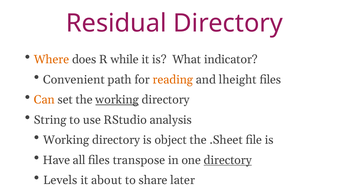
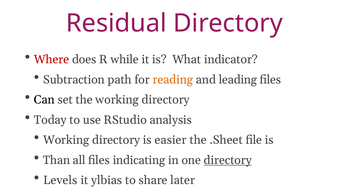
Where colour: orange -> red (52, 60)
Convenient: Convenient -> Subtraction (74, 80)
lheight: lheight -> leading (238, 80)
Can colour: orange -> black (44, 100)
working underline: present -> none (117, 100)
String: String -> Today (50, 120)
object: object -> easier (171, 140)
Have: Have -> Than (57, 160)
transpose: transpose -> indicating (139, 160)
about: about -> ylbias (107, 181)
